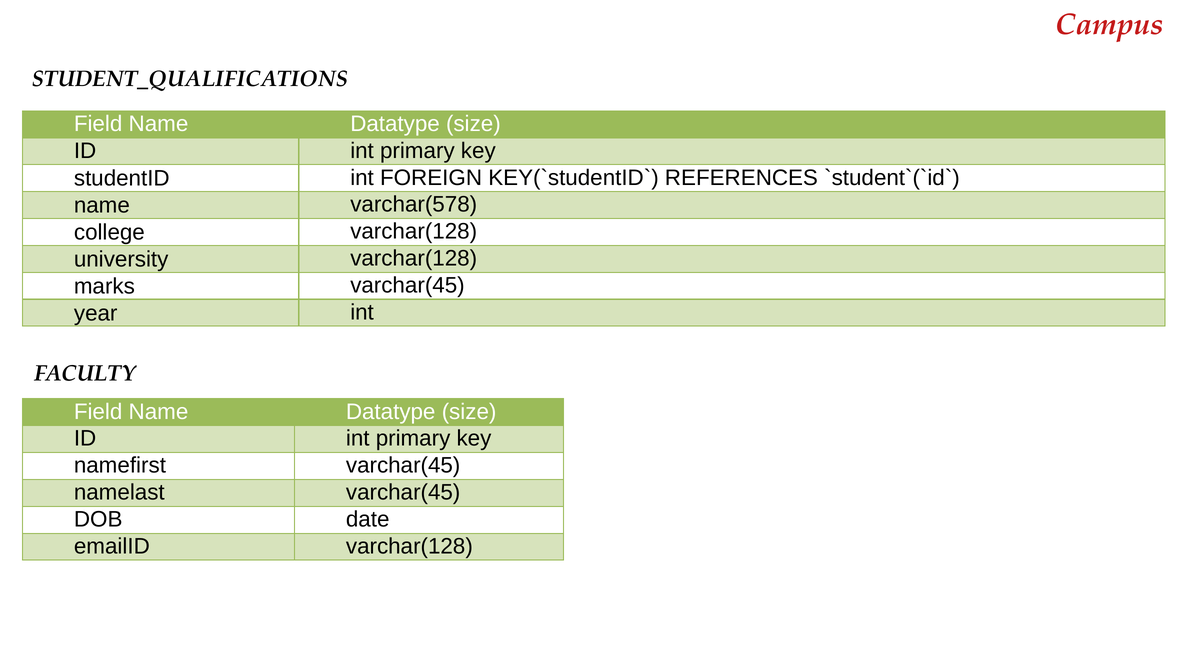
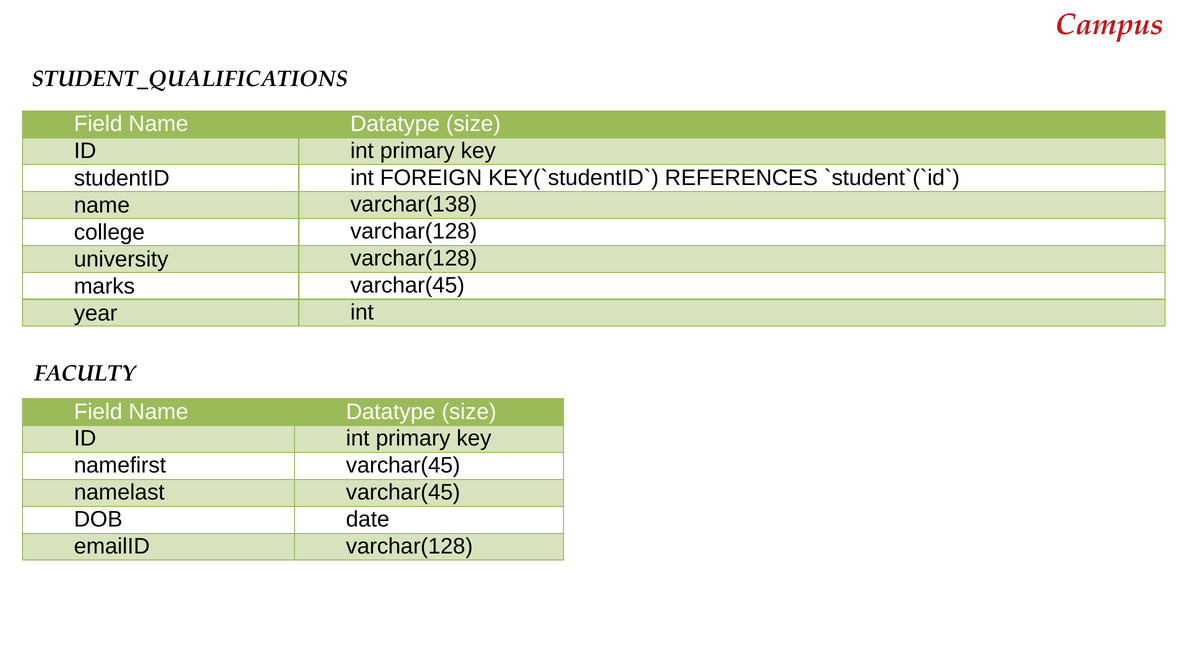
varchar(578: varchar(578 -> varchar(138 (414, 205)
